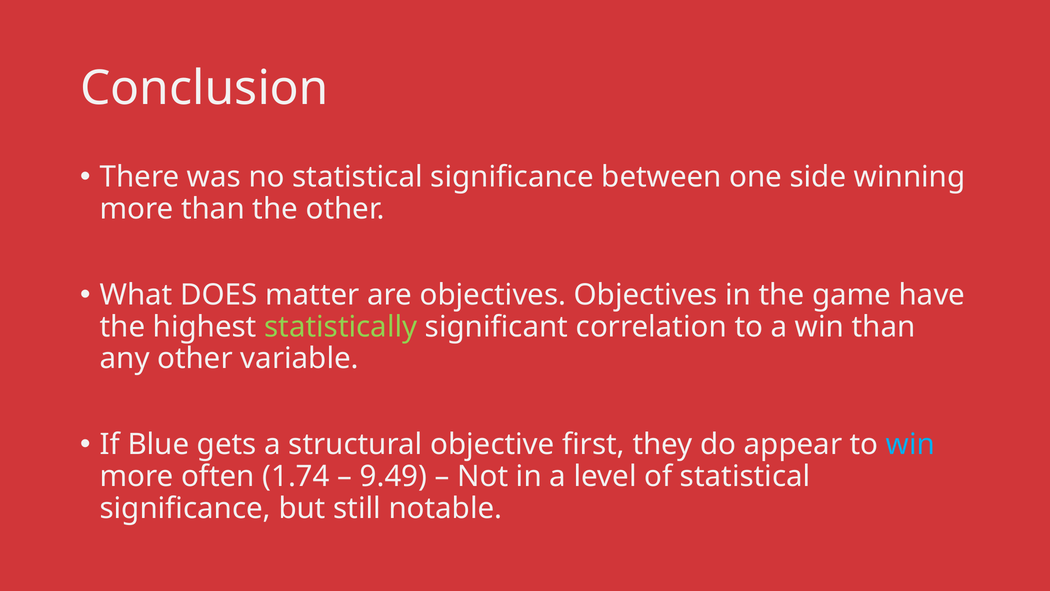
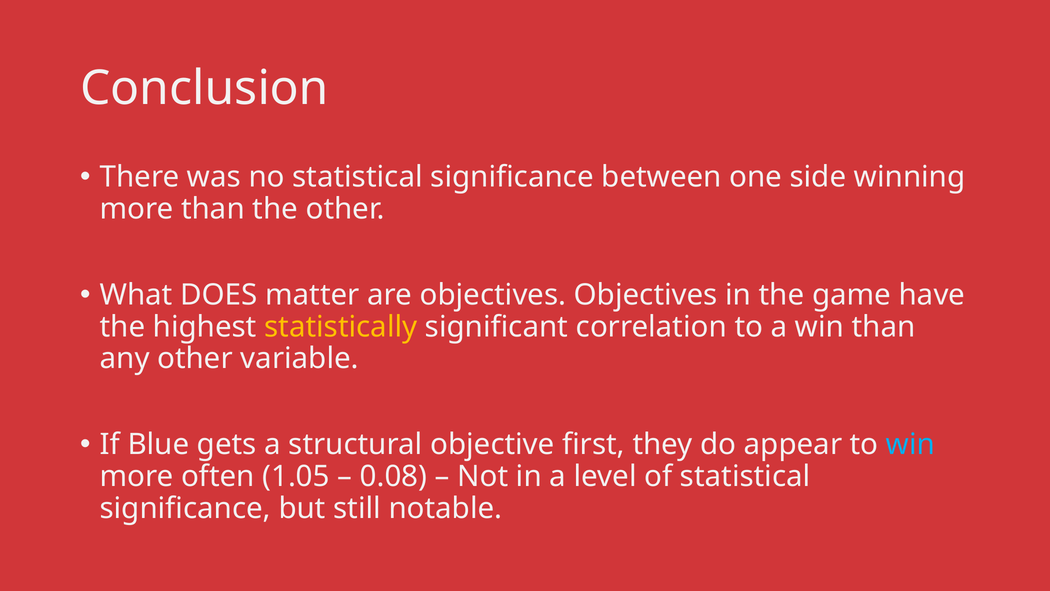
statistically colour: light green -> yellow (341, 327)
1.74: 1.74 -> 1.05 (296, 476)
9.49: 9.49 -> 0.08 (393, 476)
